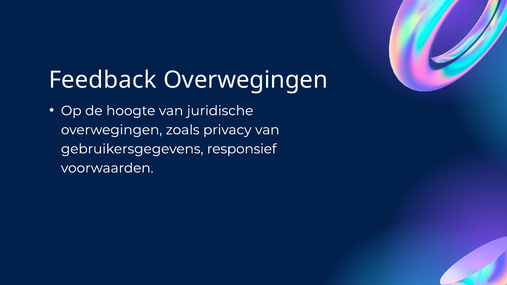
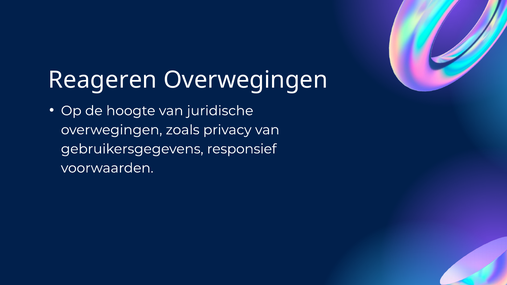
Feedback: Feedback -> Reageren (103, 80)
